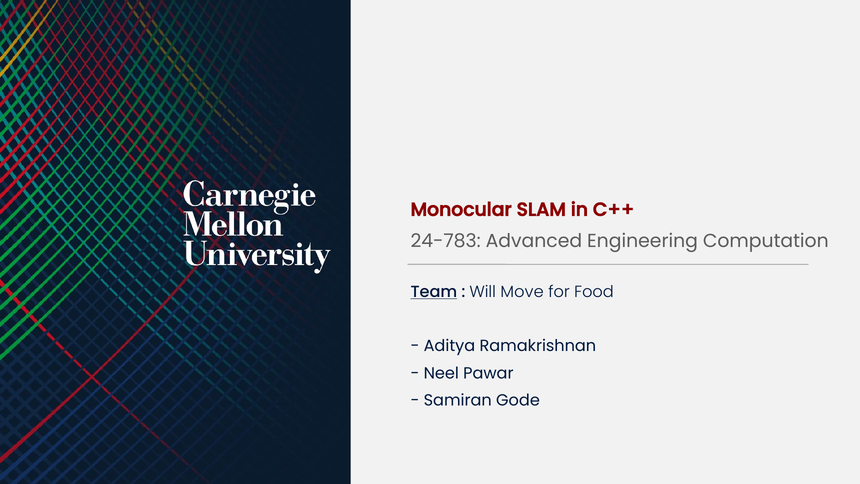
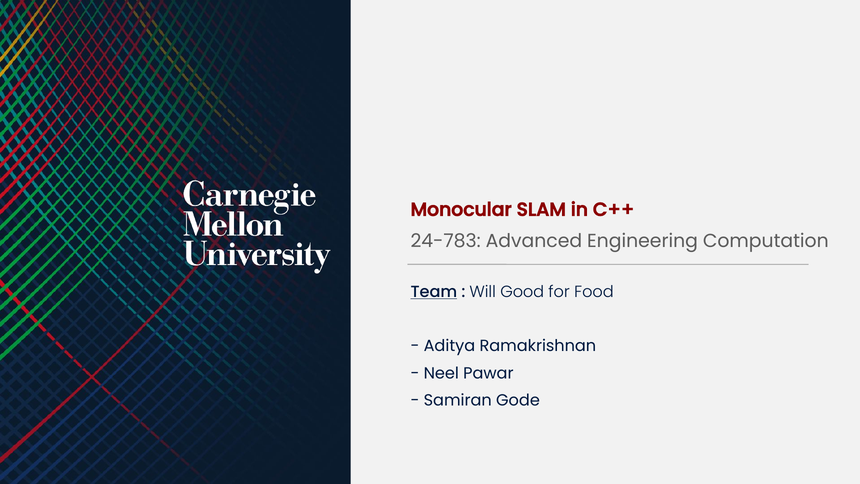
Move: Move -> Good (522, 292)
